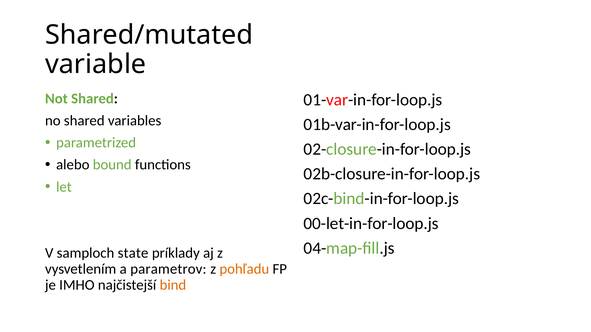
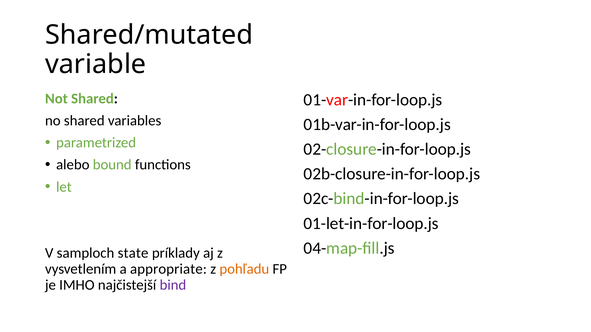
00-let-in-for-loop.js: 00-let-in-for-loop.js -> 01-let-in-for-loop.js (371, 224)
parametrov: parametrov -> appropriate (168, 269)
bind colour: orange -> purple (173, 285)
